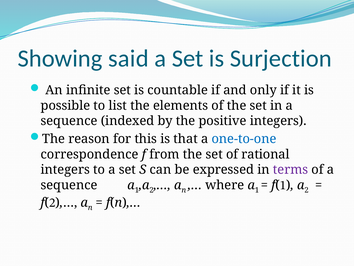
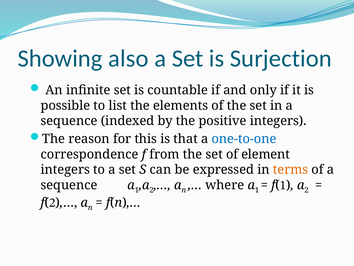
said: said -> also (128, 58)
rational: rational -> element (266, 154)
terms colour: purple -> orange (291, 169)
